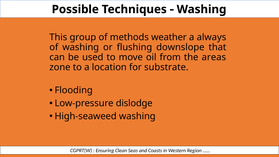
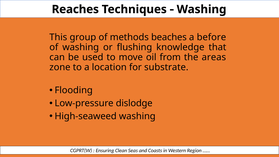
Possible: Possible -> Reaches (75, 9)
weather: weather -> beaches (169, 37)
always: always -> before (211, 37)
downslope: downslope -> knowledge (180, 47)
